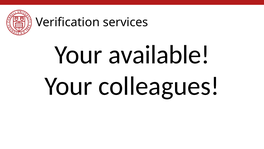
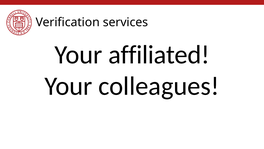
available: available -> affiliated (159, 55)
